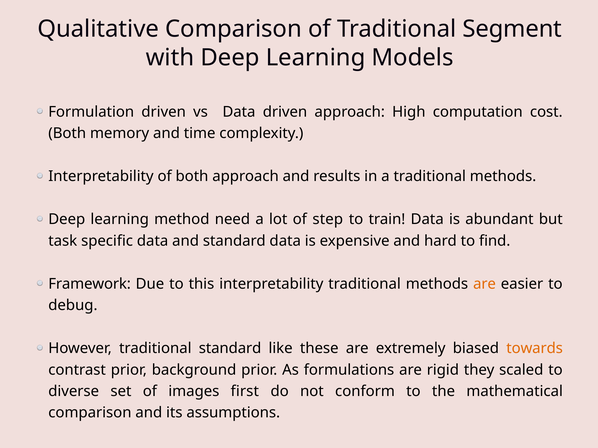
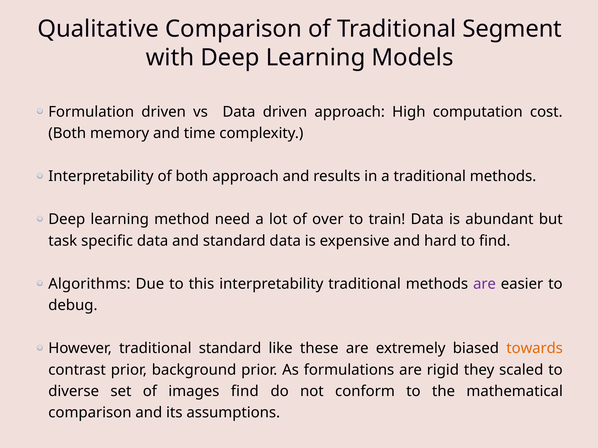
step: step -> over (328, 220)
Framework: Framework -> Algorithms (89, 284)
are colour: orange -> purple (485, 284)
images first: first -> find (245, 392)
